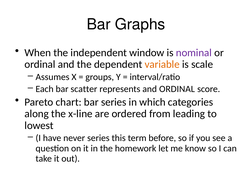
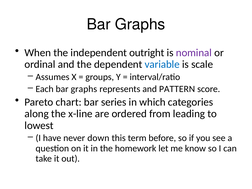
window: window -> outright (147, 53)
variable colour: orange -> blue (162, 64)
Each bar scatter: scatter -> graphs (84, 89)
and ORDINAL: ORDINAL -> PATTERN (177, 89)
never series: series -> down (98, 138)
